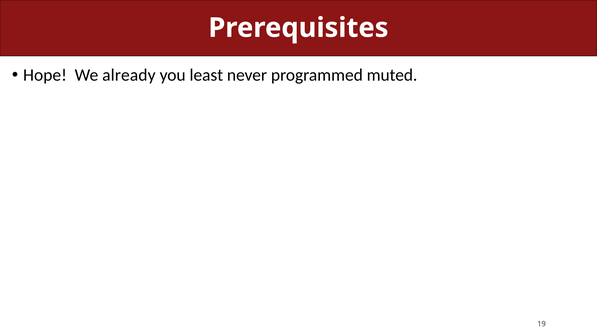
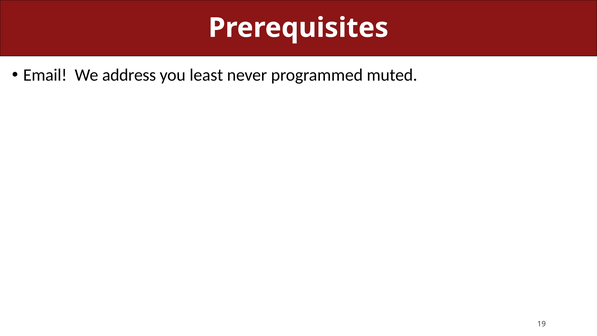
Hope: Hope -> Email (45, 75)
already: already -> address (129, 75)
